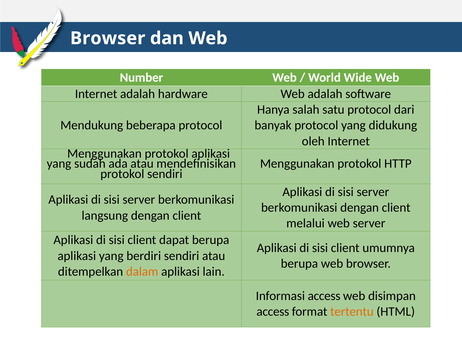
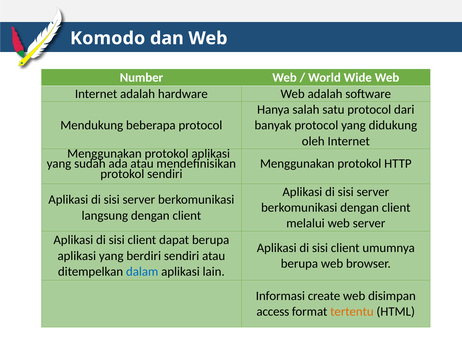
Browser: Browser -> Komodo (108, 38)
dalam colour: orange -> blue (142, 271)
Informasi access: access -> create (324, 296)
